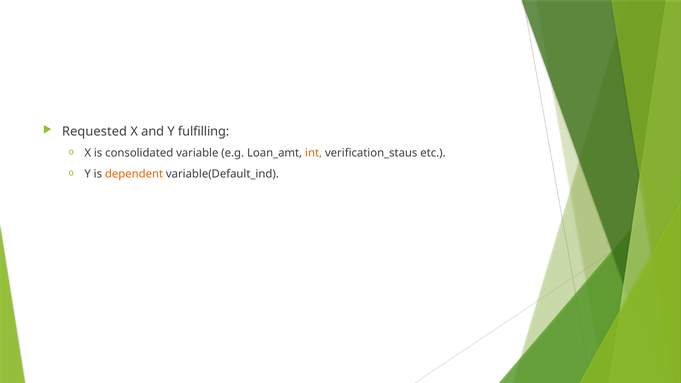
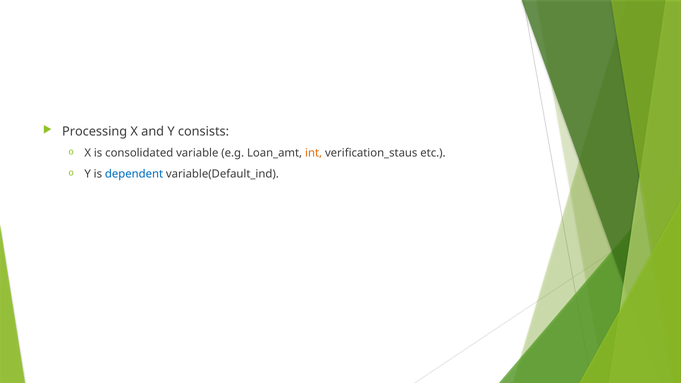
Requested: Requested -> Processing (95, 132)
fulfilling: fulfilling -> consists (204, 132)
dependent colour: orange -> blue (134, 174)
